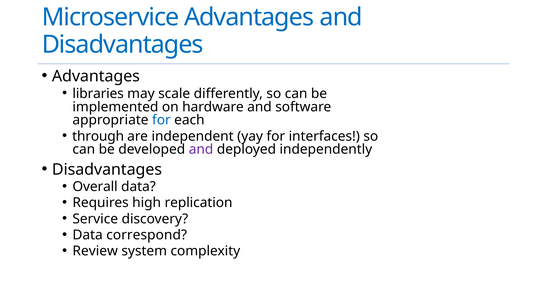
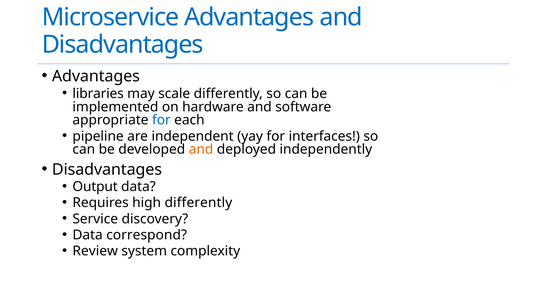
through: through -> pipeline (98, 137)
and colour: purple -> orange (201, 150)
Overall: Overall -> Output (95, 187)
high replication: replication -> differently (198, 203)
